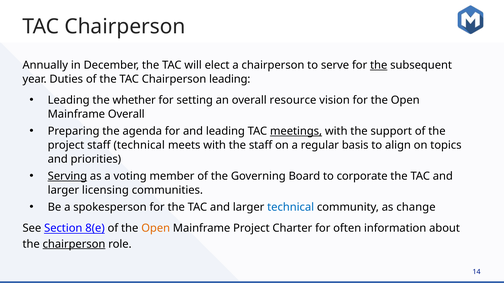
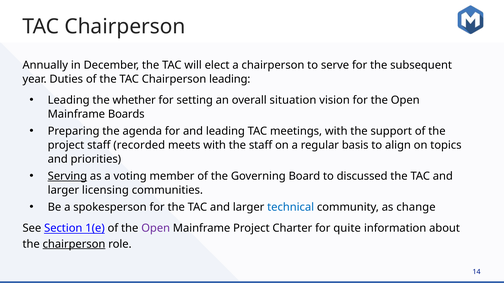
the underline: present -> none (379, 65)
resource: resource -> situation (293, 100)
Mainframe Overall: Overall -> Boards (126, 114)
meetings underline: present -> none (296, 131)
staff technical: technical -> recorded (139, 145)
corporate: corporate -> discussed (362, 176)
8(e: 8(e -> 1(e (95, 229)
Open colour: orange -> purple (156, 229)
often: often -> quite (347, 229)
